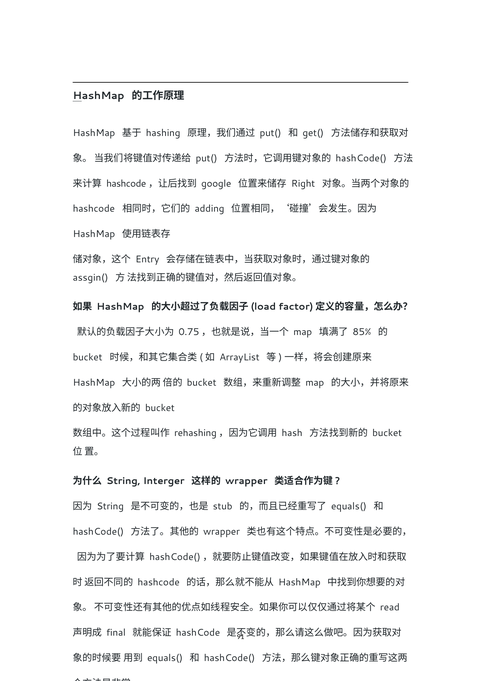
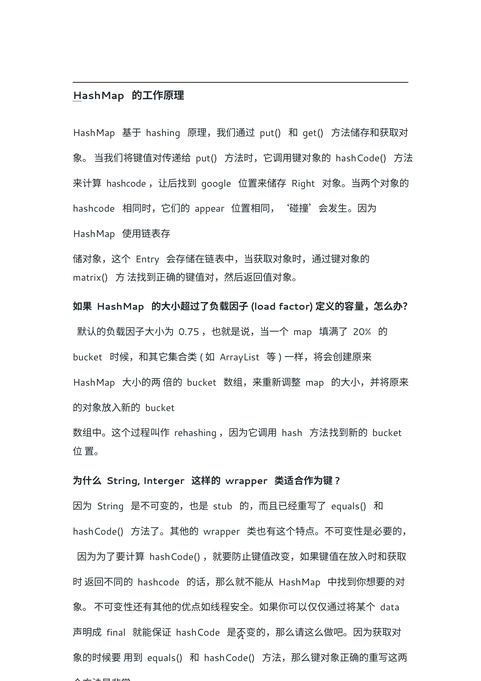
adding: adding -> appear (210, 209)
assgin(: assgin( -> matrix( (91, 278)
85%: 85% -> 20% (362, 332)
read: read -> data (390, 607)
